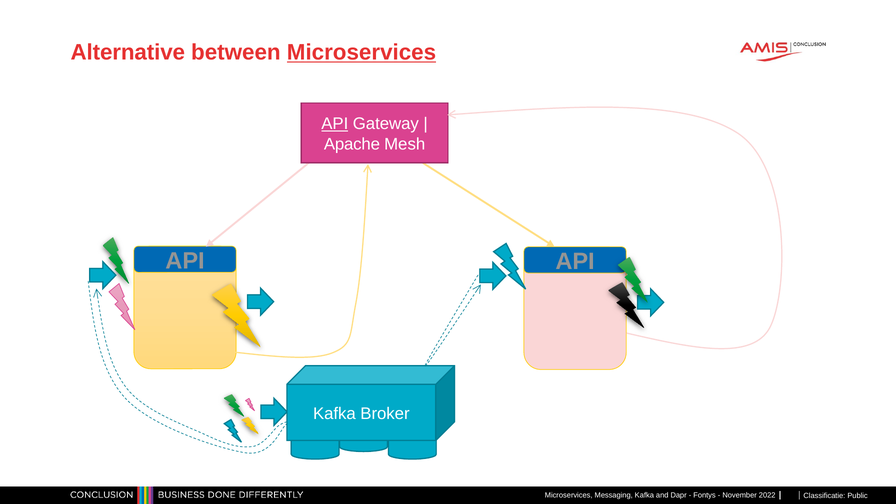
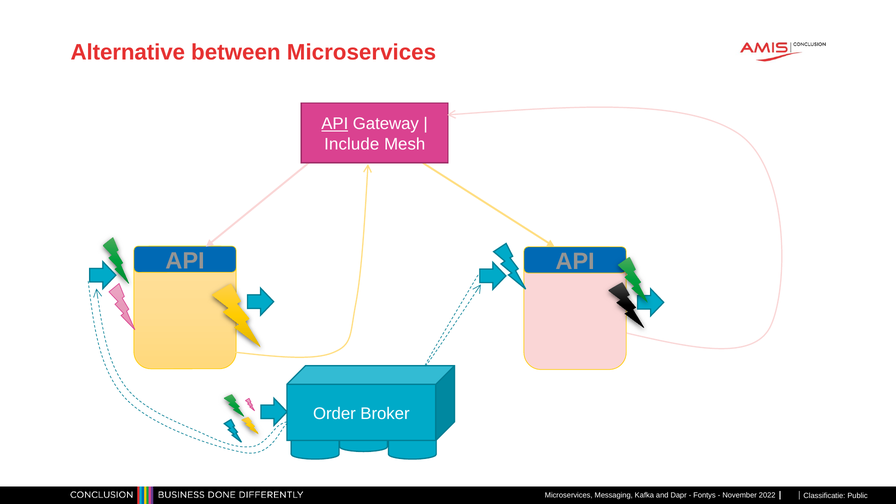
Microservices underline: present -> none (361, 52)
Apache: Apache -> Include (352, 144)
Kafka: Kafka -> Order (334, 414)
